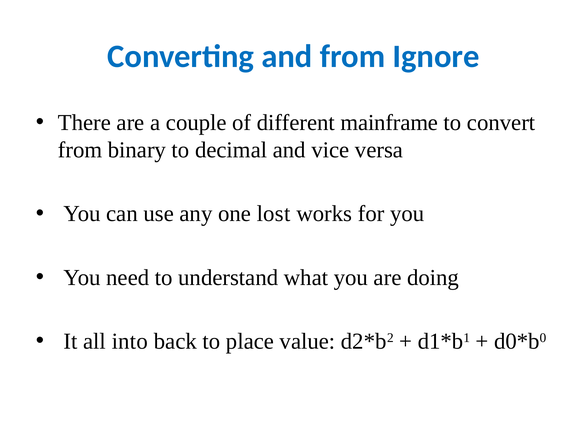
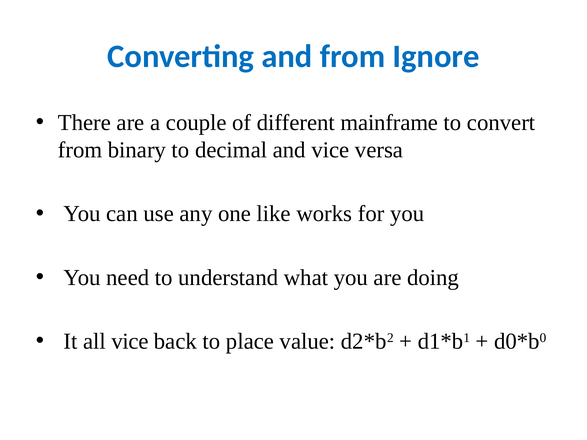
lost: lost -> like (274, 214)
all into: into -> vice (130, 342)
